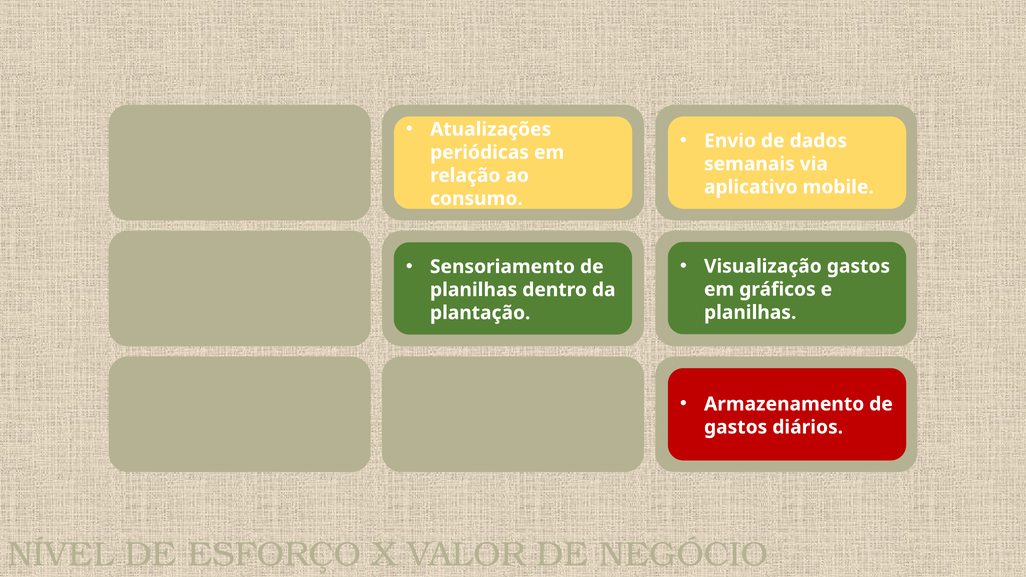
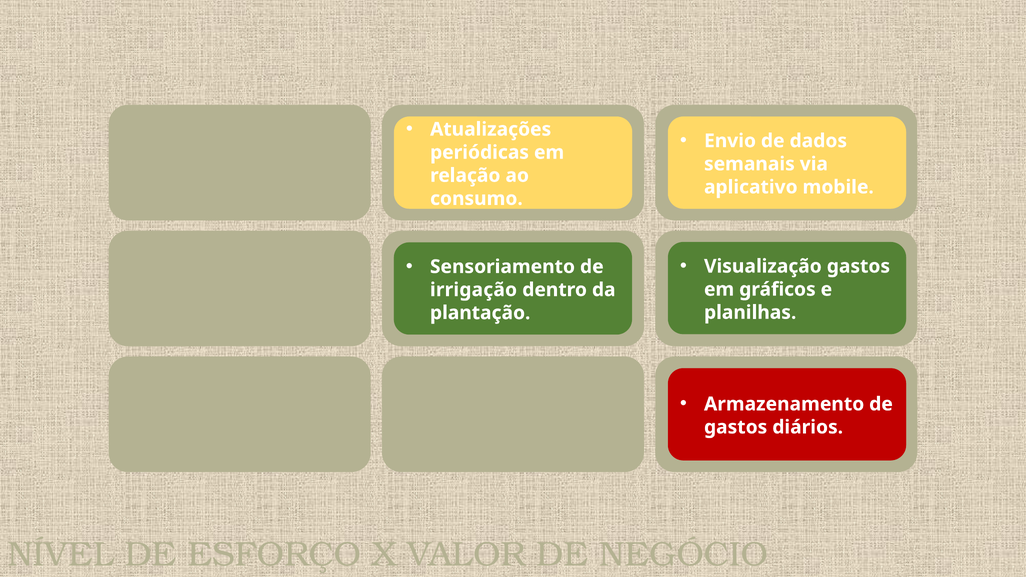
planilhas: planilhas -> irrigação (473, 290)
